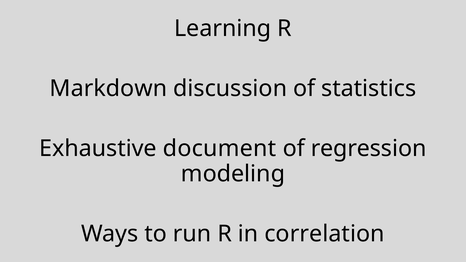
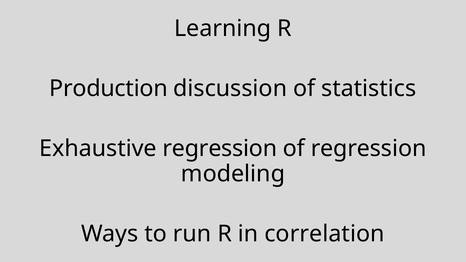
Markdown: Markdown -> Production (108, 89)
Exhaustive document: document -> regression (220, 149)
